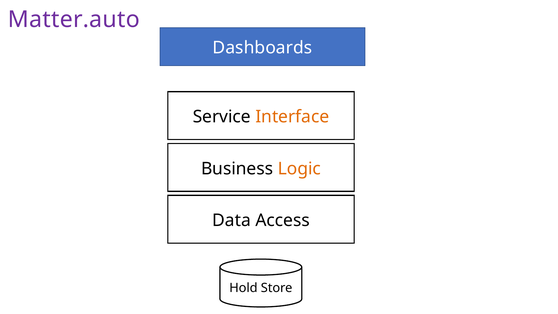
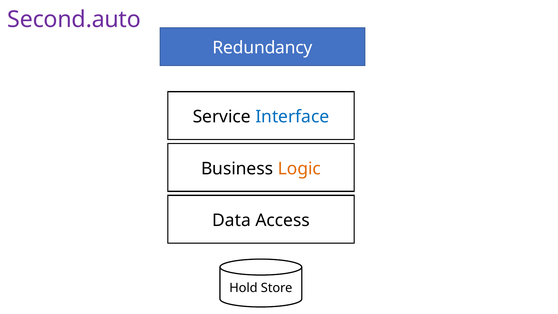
Matter.auto: Matter.auto -> Second.auto (74, 20)
Dashboards: Dashboards -> Redundancy (263, 48)
Interface colour: orange -> blue (292, 117)
